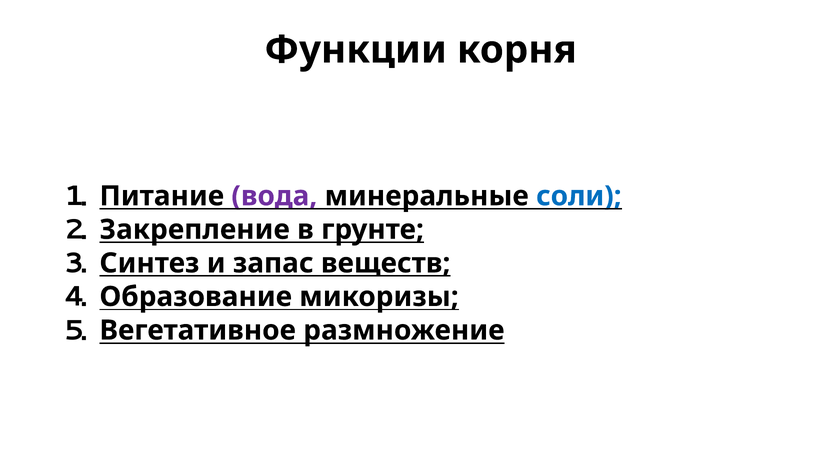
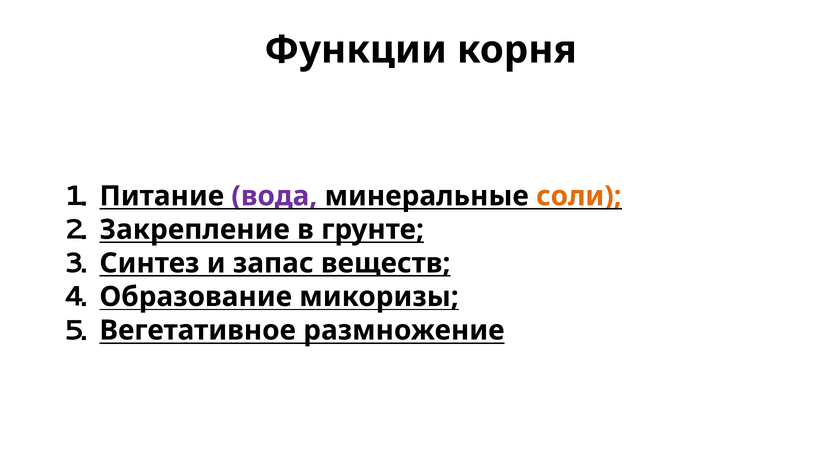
соли colour: blue -> orange (579, 196)
